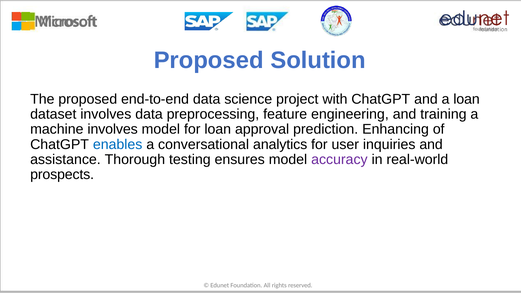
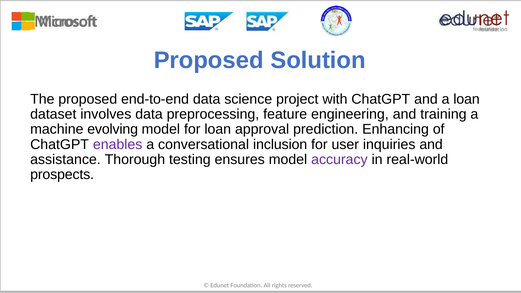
machine involves: involves -> evolving (113, 129)
enables colour: blue -> purple (118, 144)
analytics: analytics -> inclusion (280, 144)
